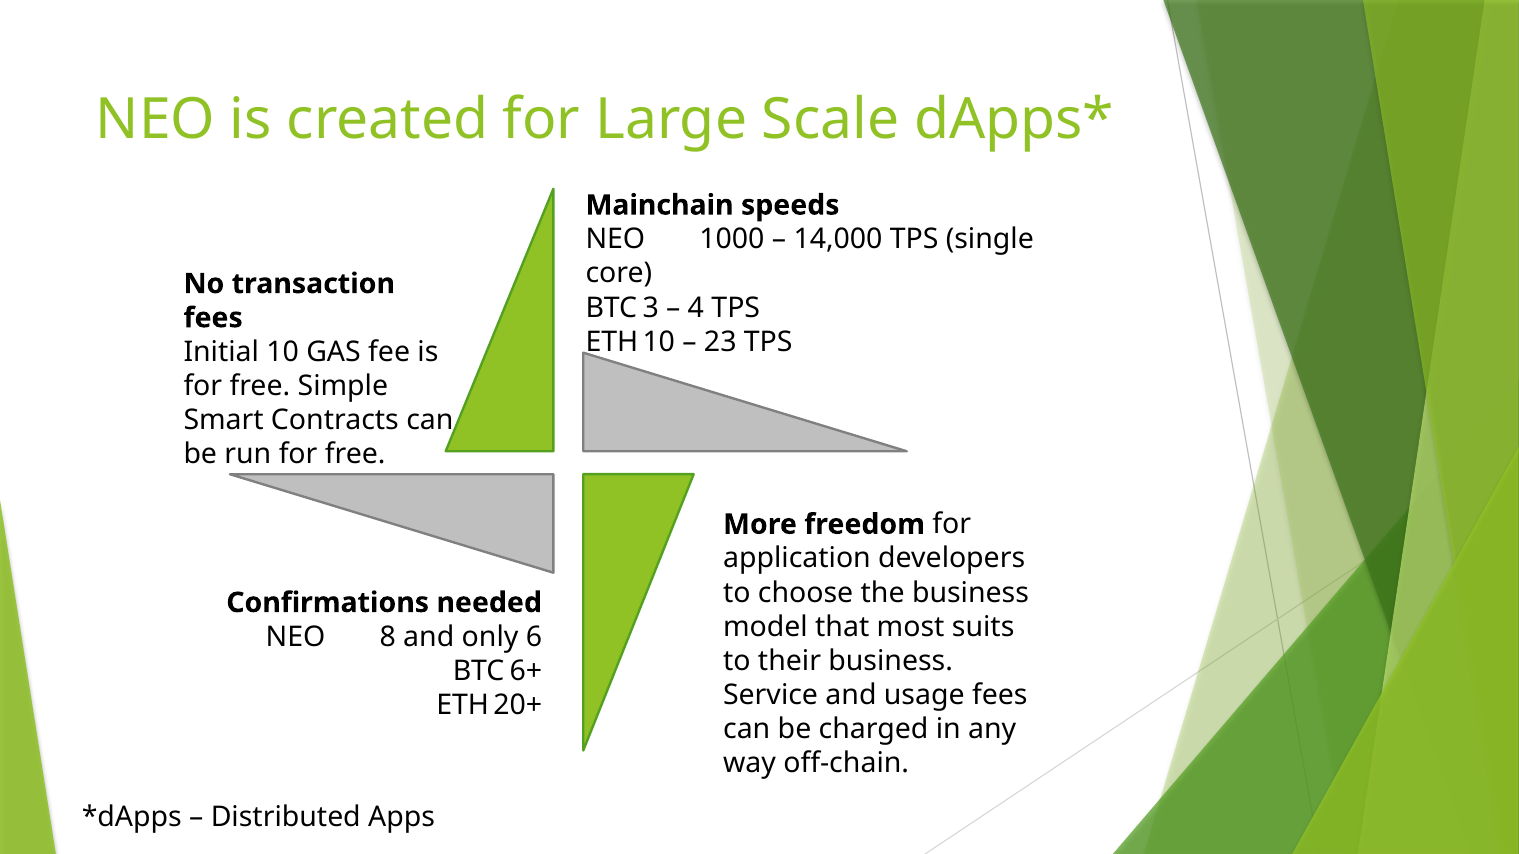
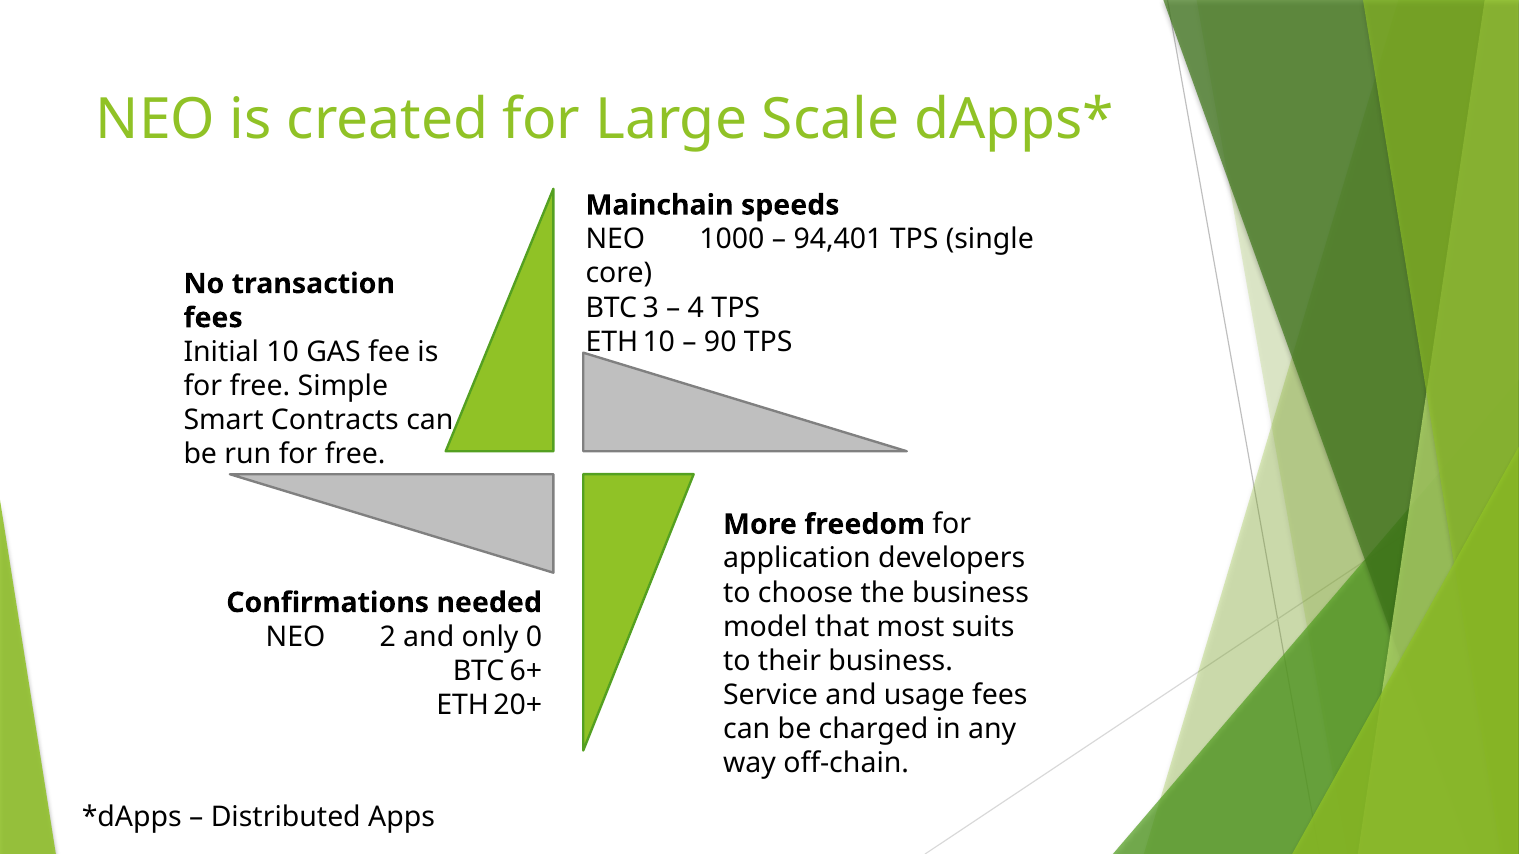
14,000: 14,000 -> 94,401 (838, 239)
23: 23 -> 90 (720, 342)
8: 8 -> 2 (388, 637)
6: 6 -> 0 (534, 637)
